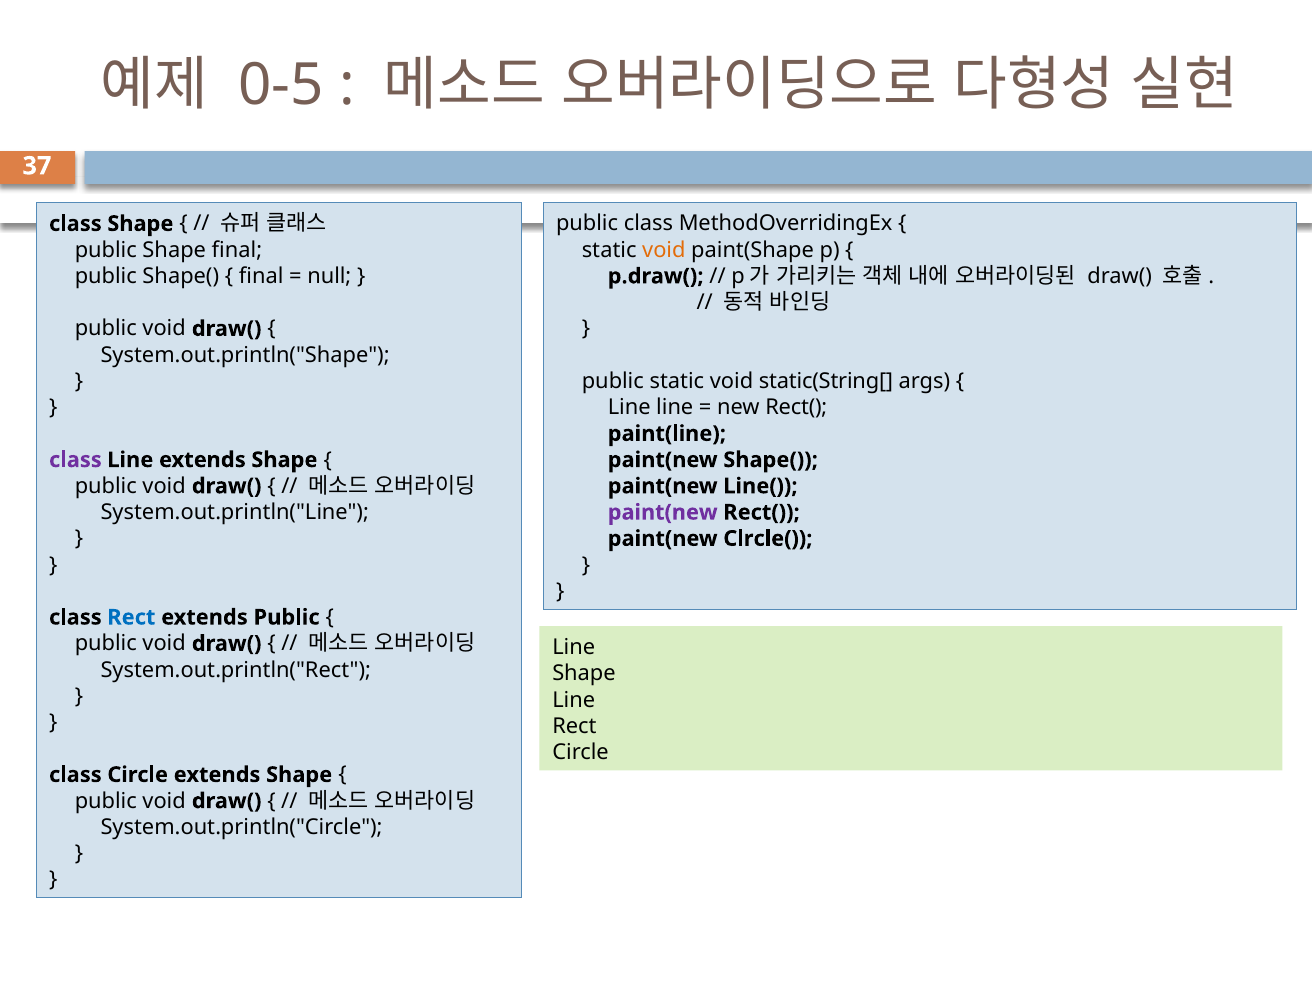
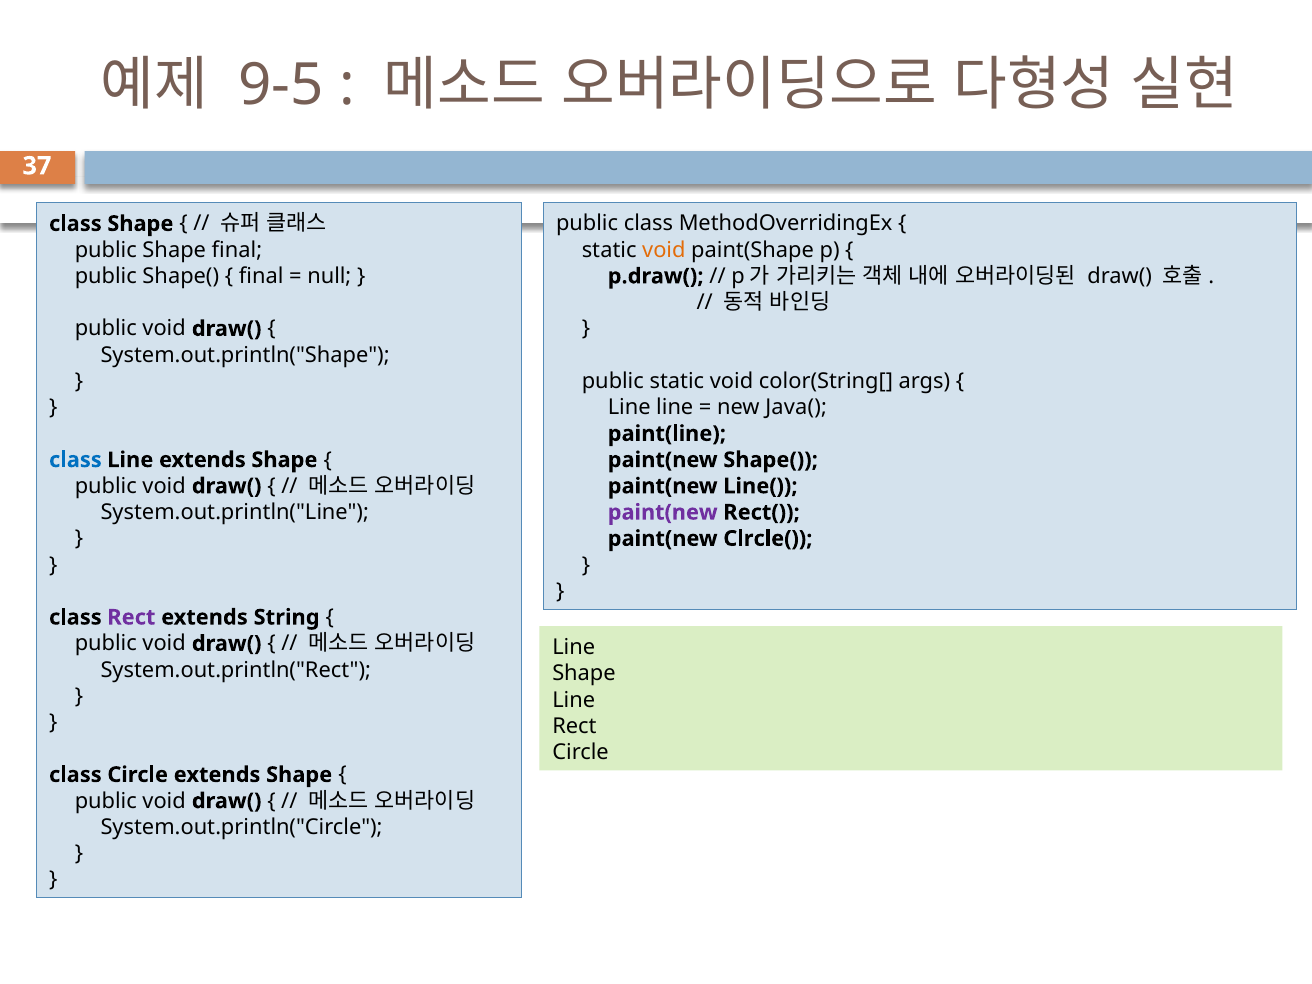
0-5: 0-5 -> 9-5 (281, 86)
static(String[: static(String[ -> color(String[ (826, 381)
new Rect(: Rect( -> Java( (796, 407)
class colour: purple -> blue (75, 460)
Rect colour: blue -> purple (131, 617)
extends Public: Public -> String (287, 617)
